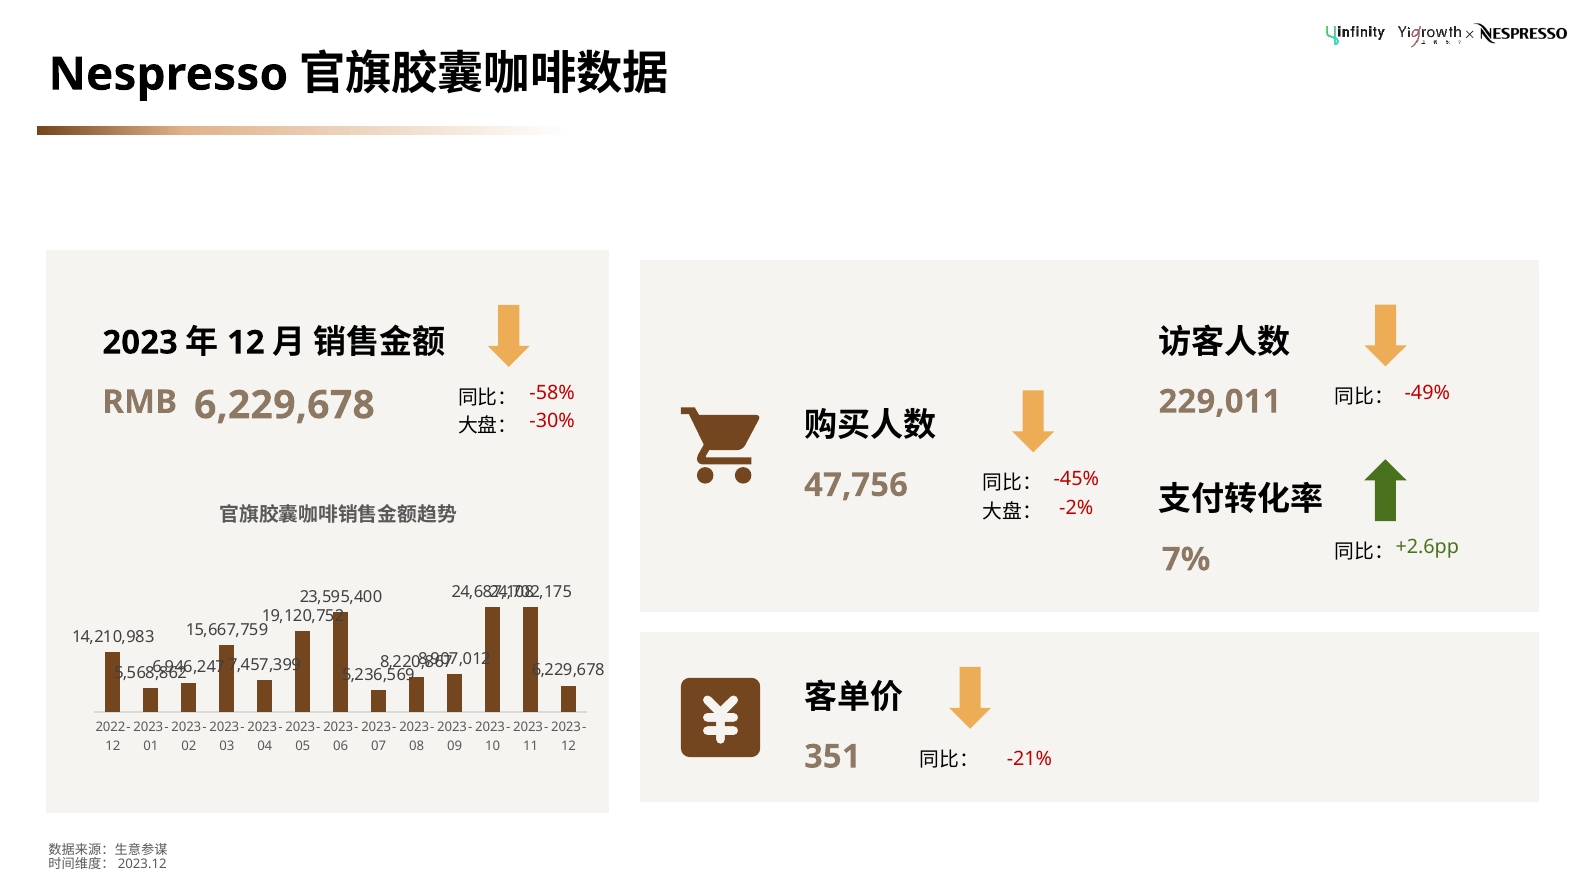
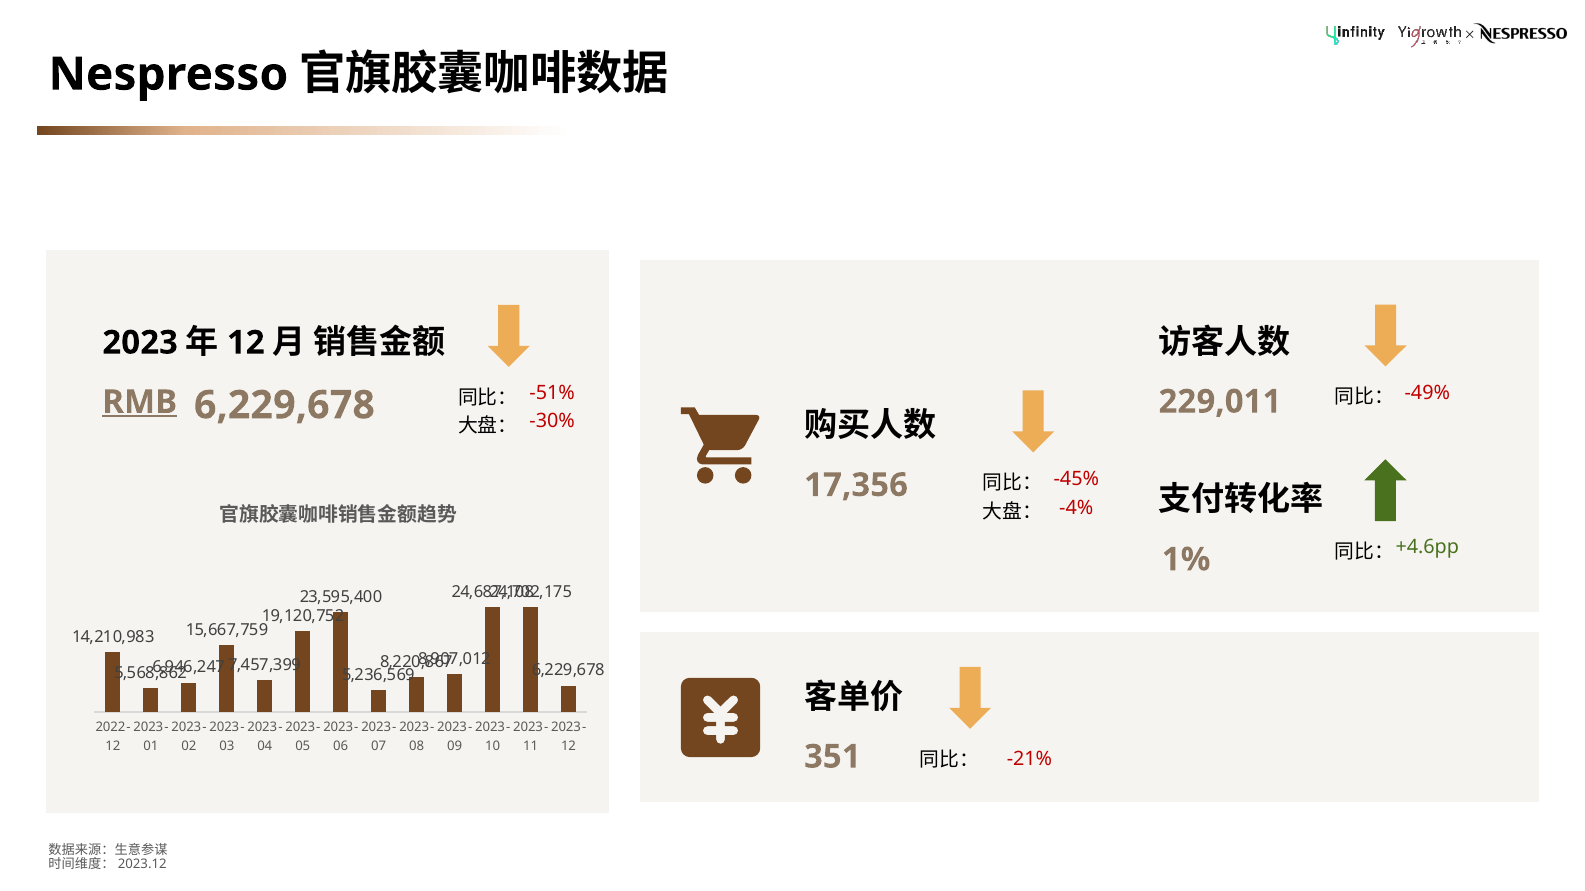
-58%: -58% -> -51% (552, 393)
RMB underline: none -> present (140, 402)
47,756: 47,756 -> 17,356 (856, 485)
-2%: -2% -> -4% (1076, 508)
+2.6pp: +2.6pp -> +4.6pp (1427, 548)
7%: 7% -> 1% (1186, 560)
